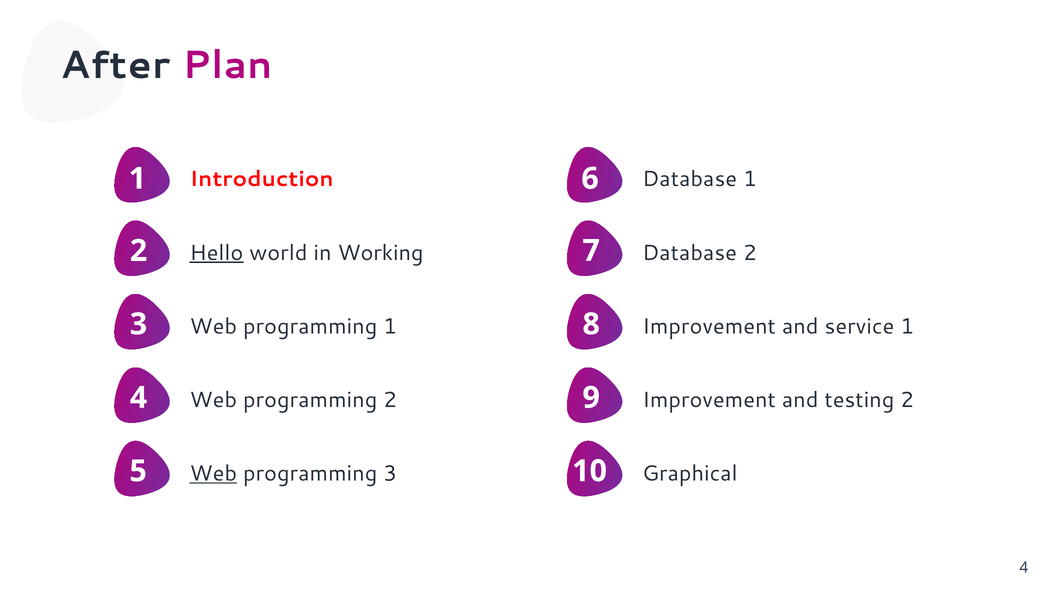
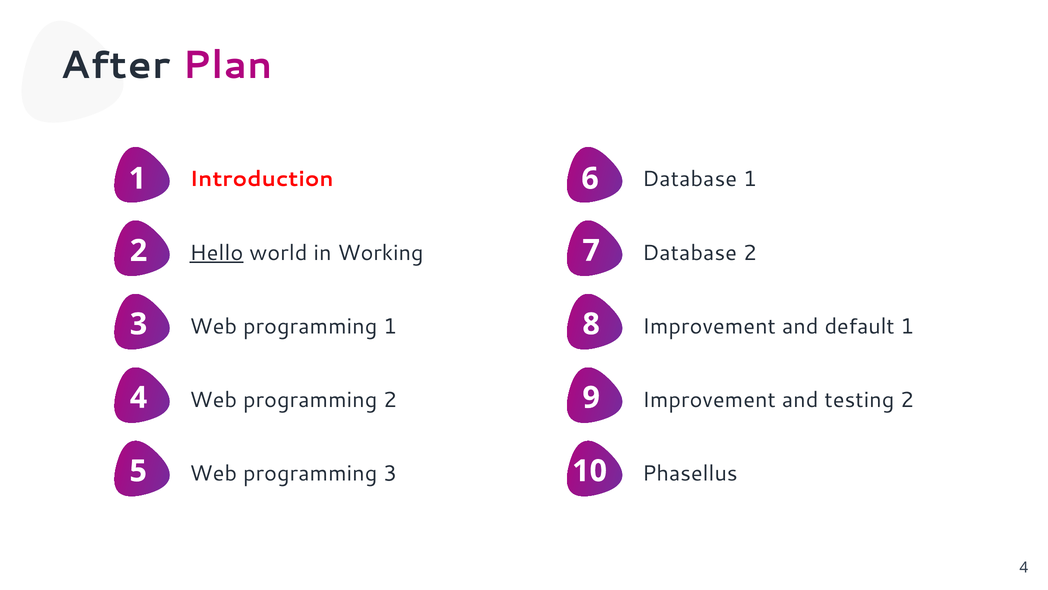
service: service -> default (860, 326)
Web underline: present -> none (213, 473)
Graphical: Graphical -> Phasellus (690, 473)
